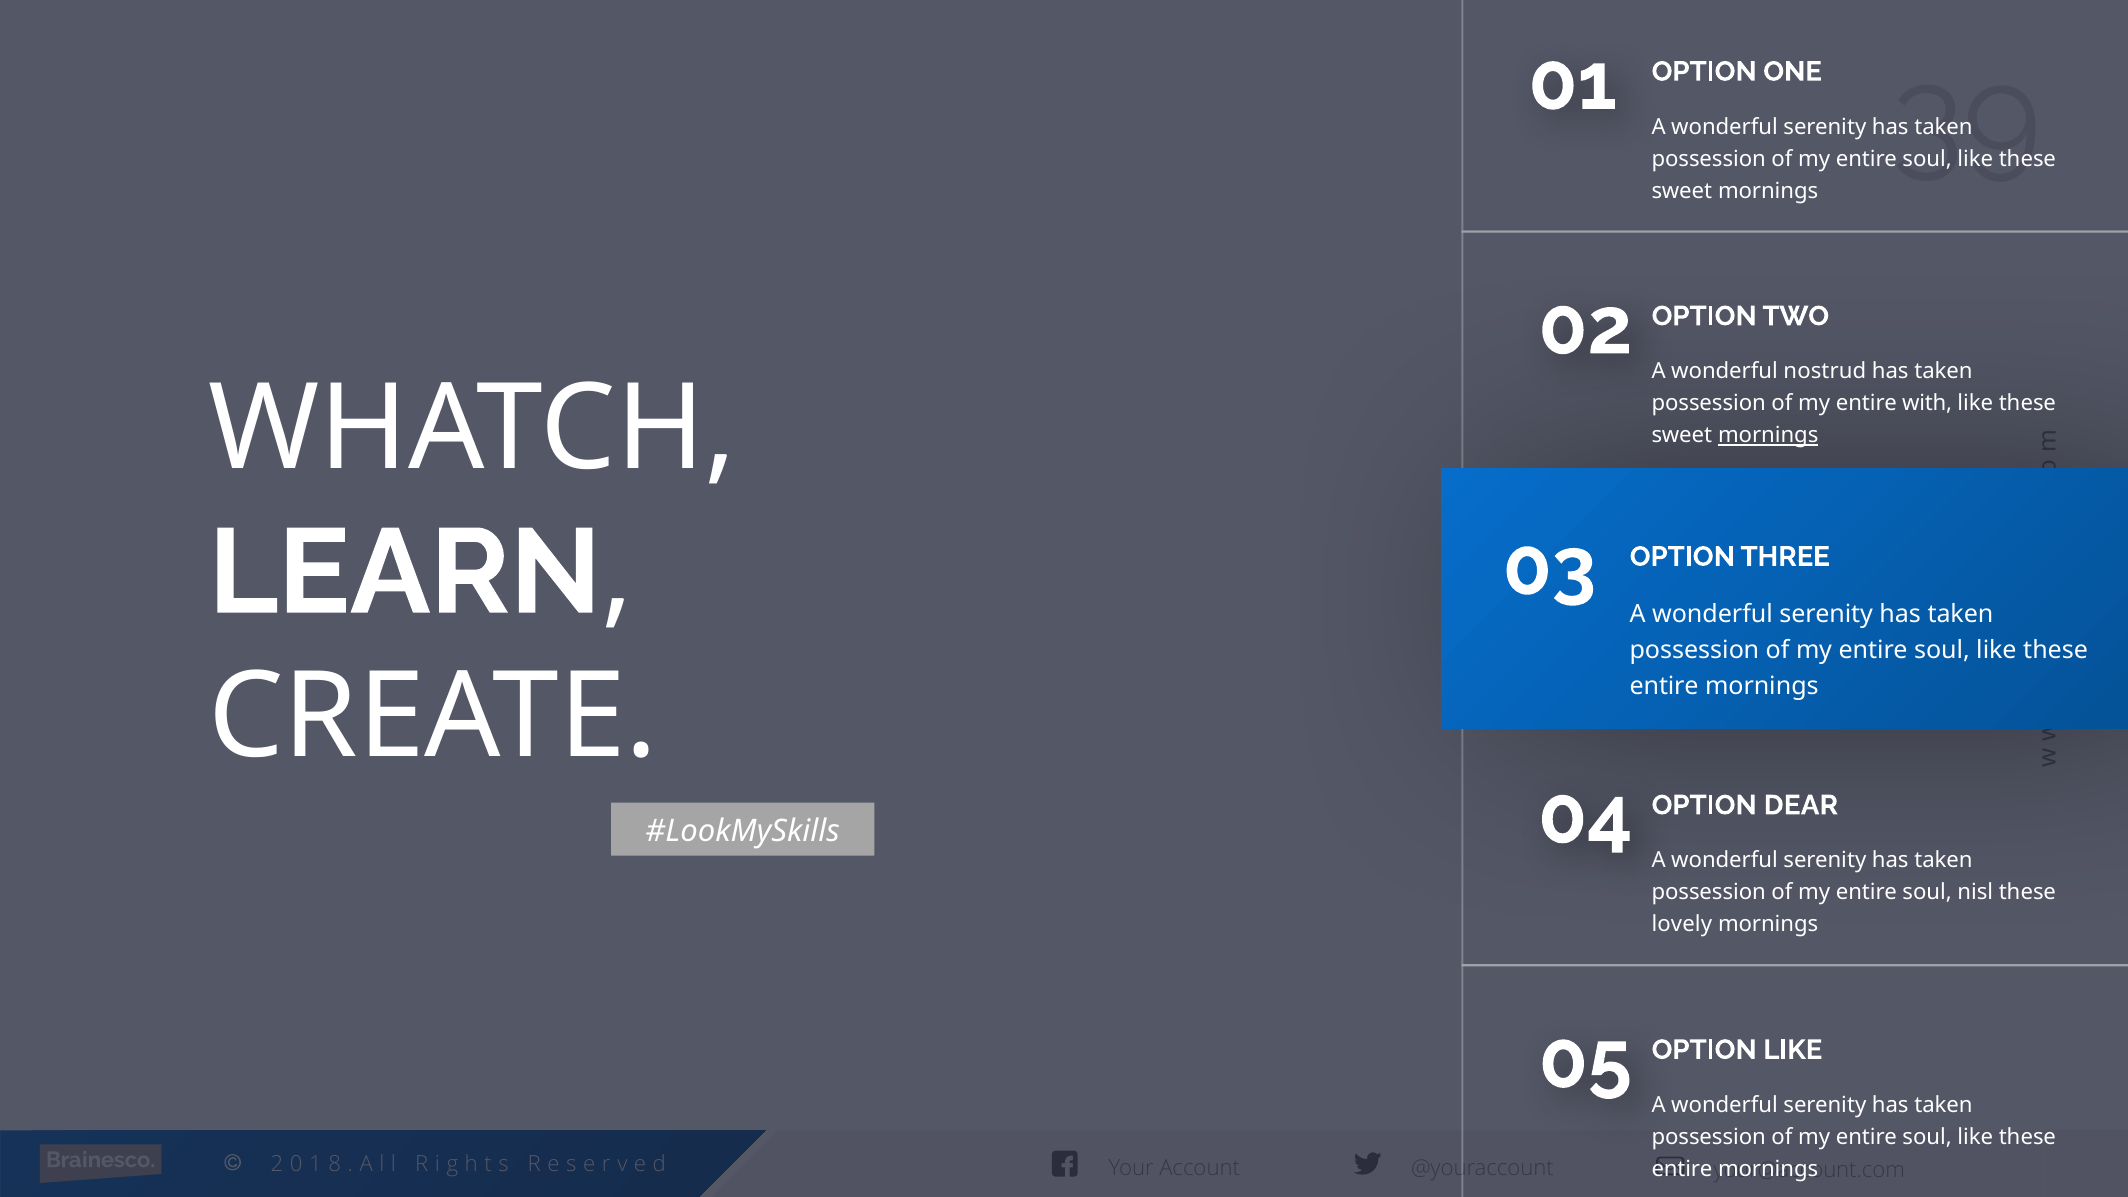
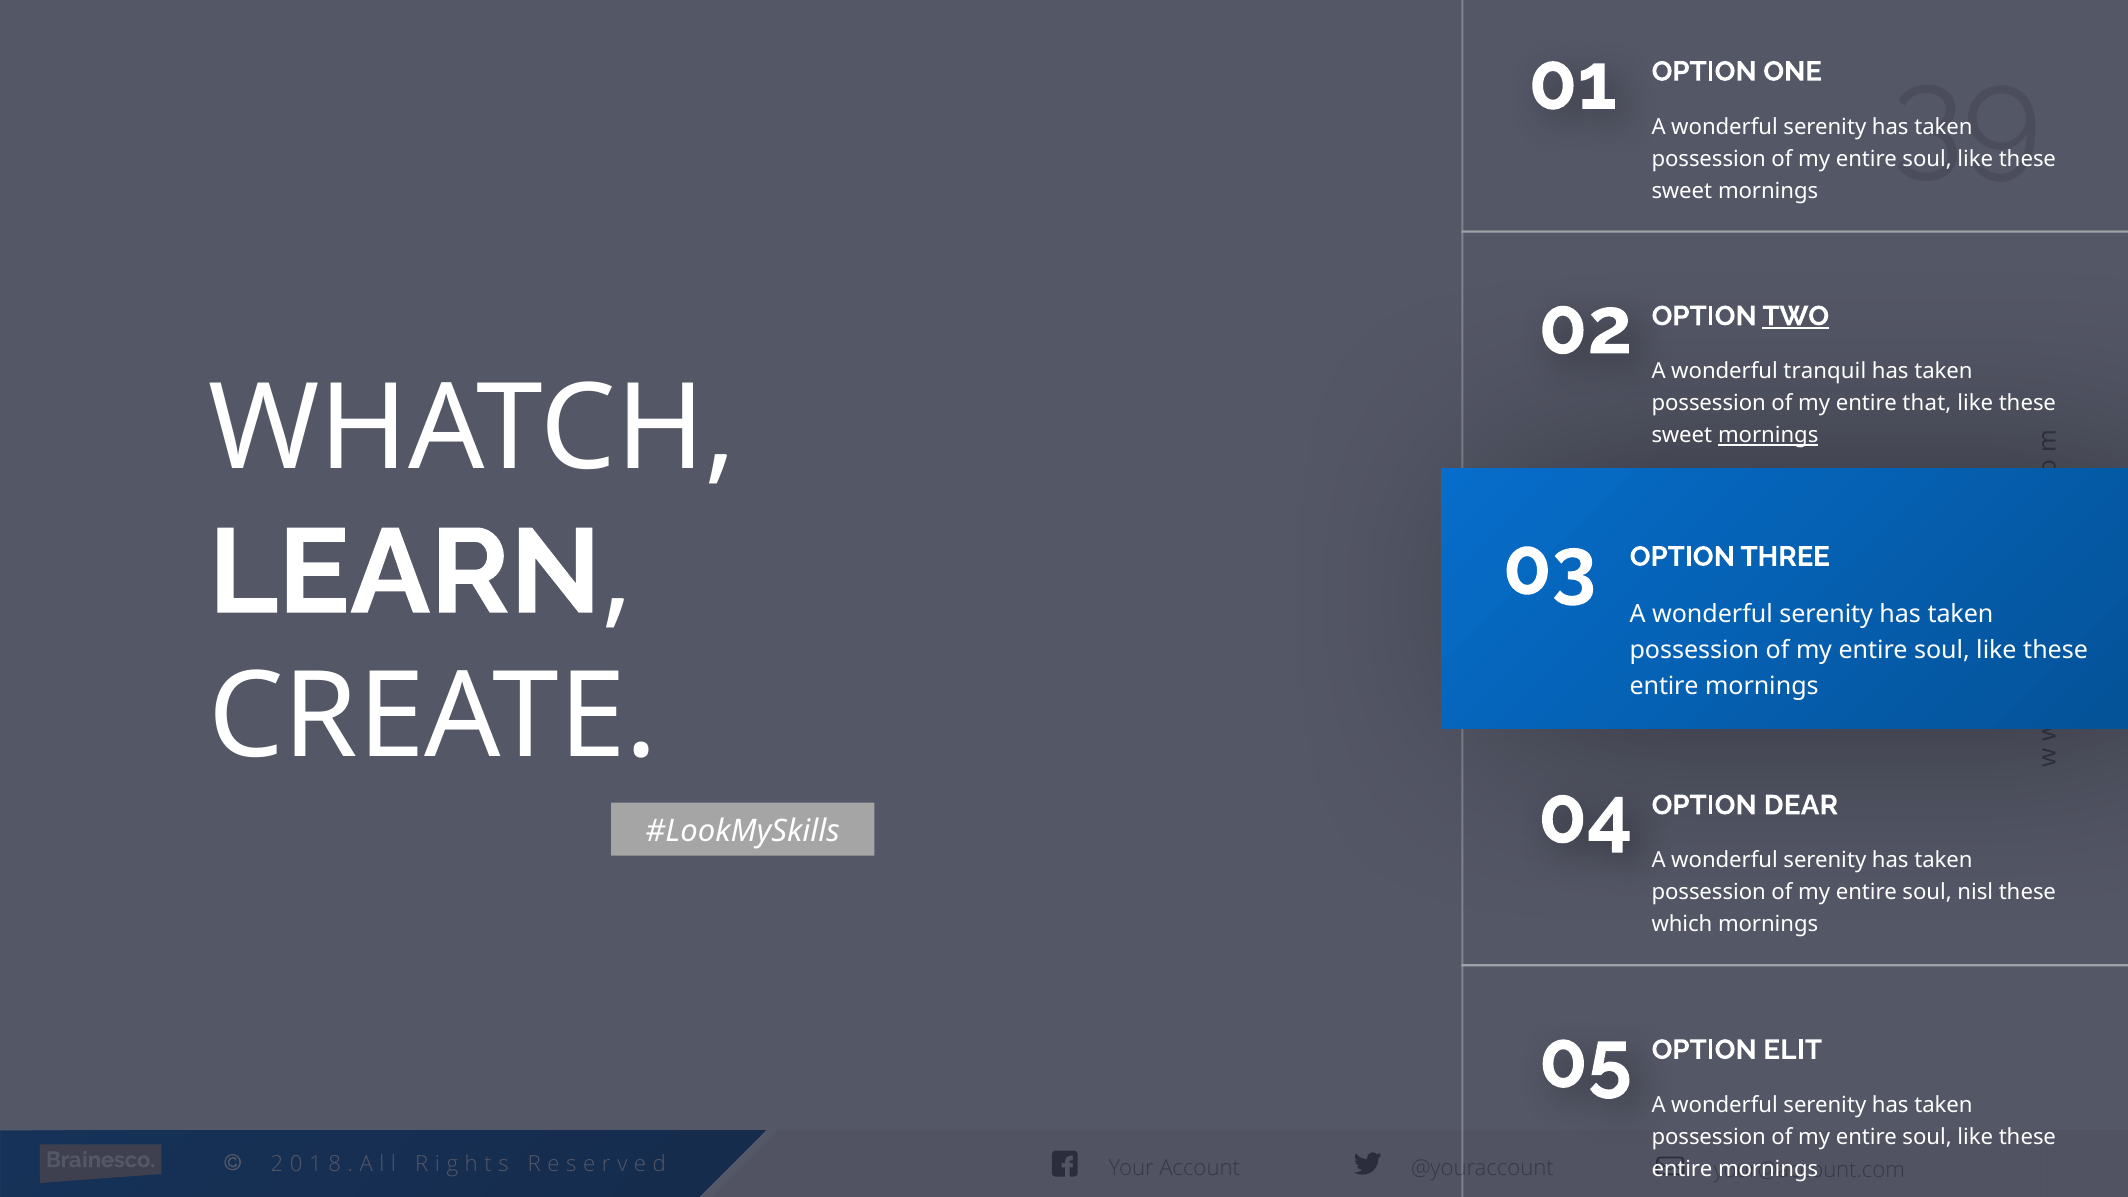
TWO underline: none -> present (1796, 316)
nostrud: nostrud -> tranquil (1825, 372)
with: with -> that (1927, 403)
lovely: lovely -> which (1682, 925)
LIKE: LIKE -> ELIT (1793, 1050)
